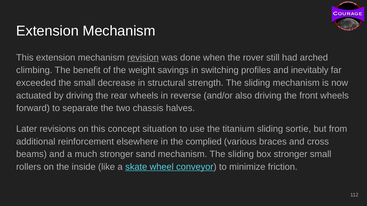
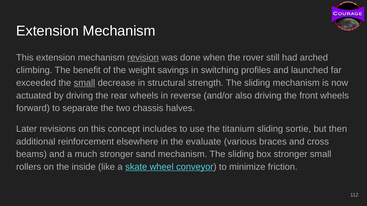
inevitably: inevitably -> launched (310, 70)
small underline: none -> present (84, 83)
situation: situation -> includes (160, 129)
from: from -> then (338, 129)
complied: complied -> evaluate (204, 142)
